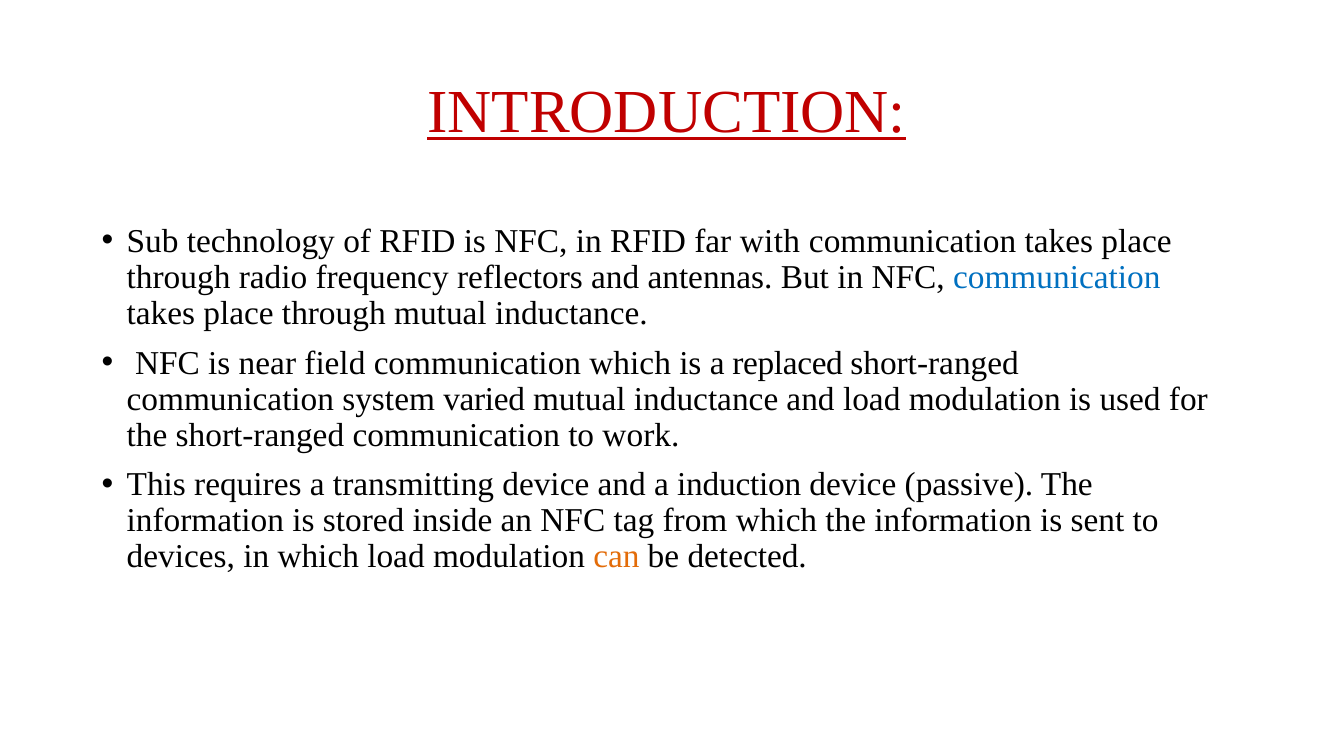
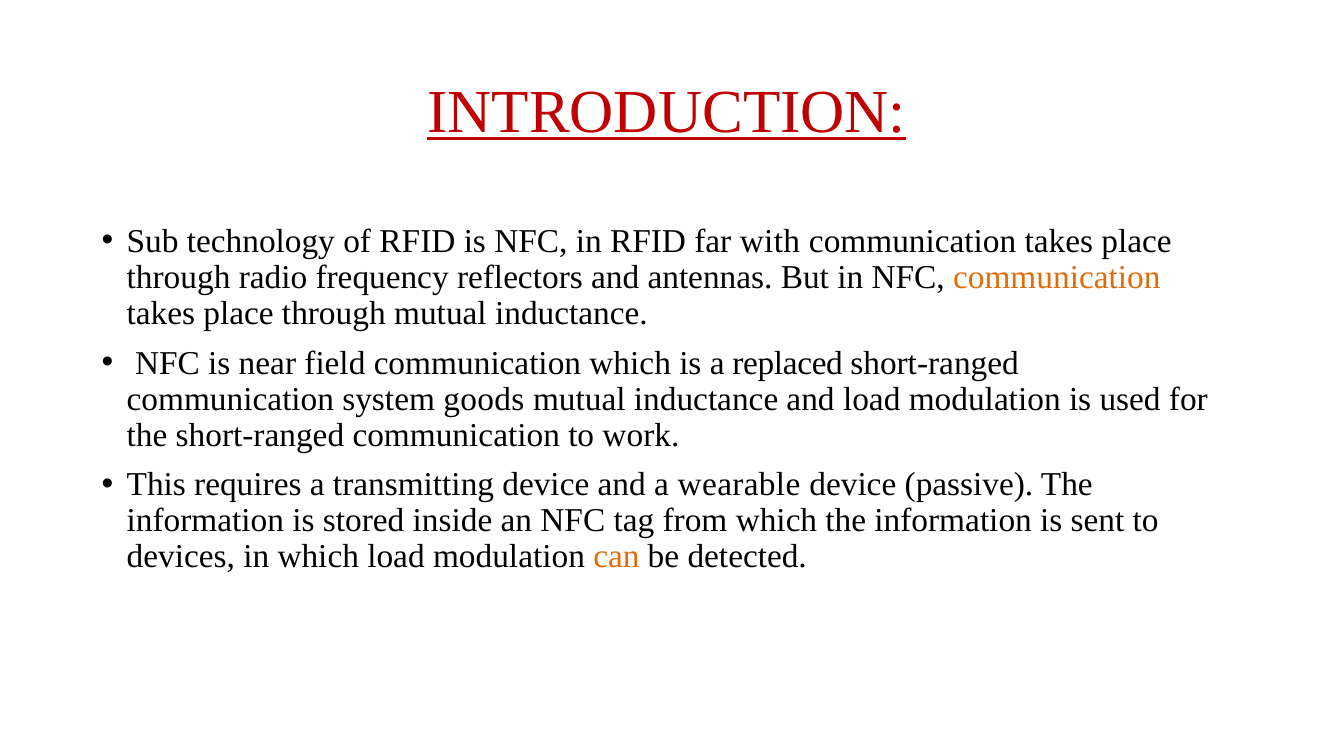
communication colour: blue -> orange (1057, 277)
varied: varied -> goods (484, 399)
induction: induction -> wearable (739, 485)
